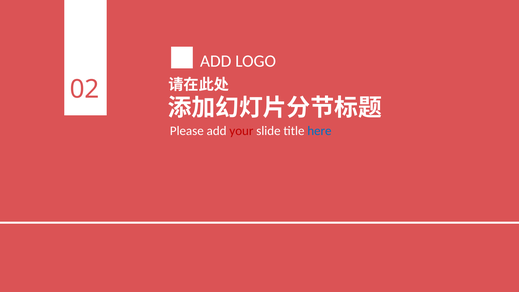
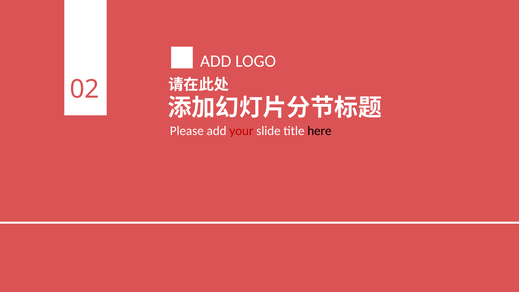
here colour: blue -> black (319, 131)
